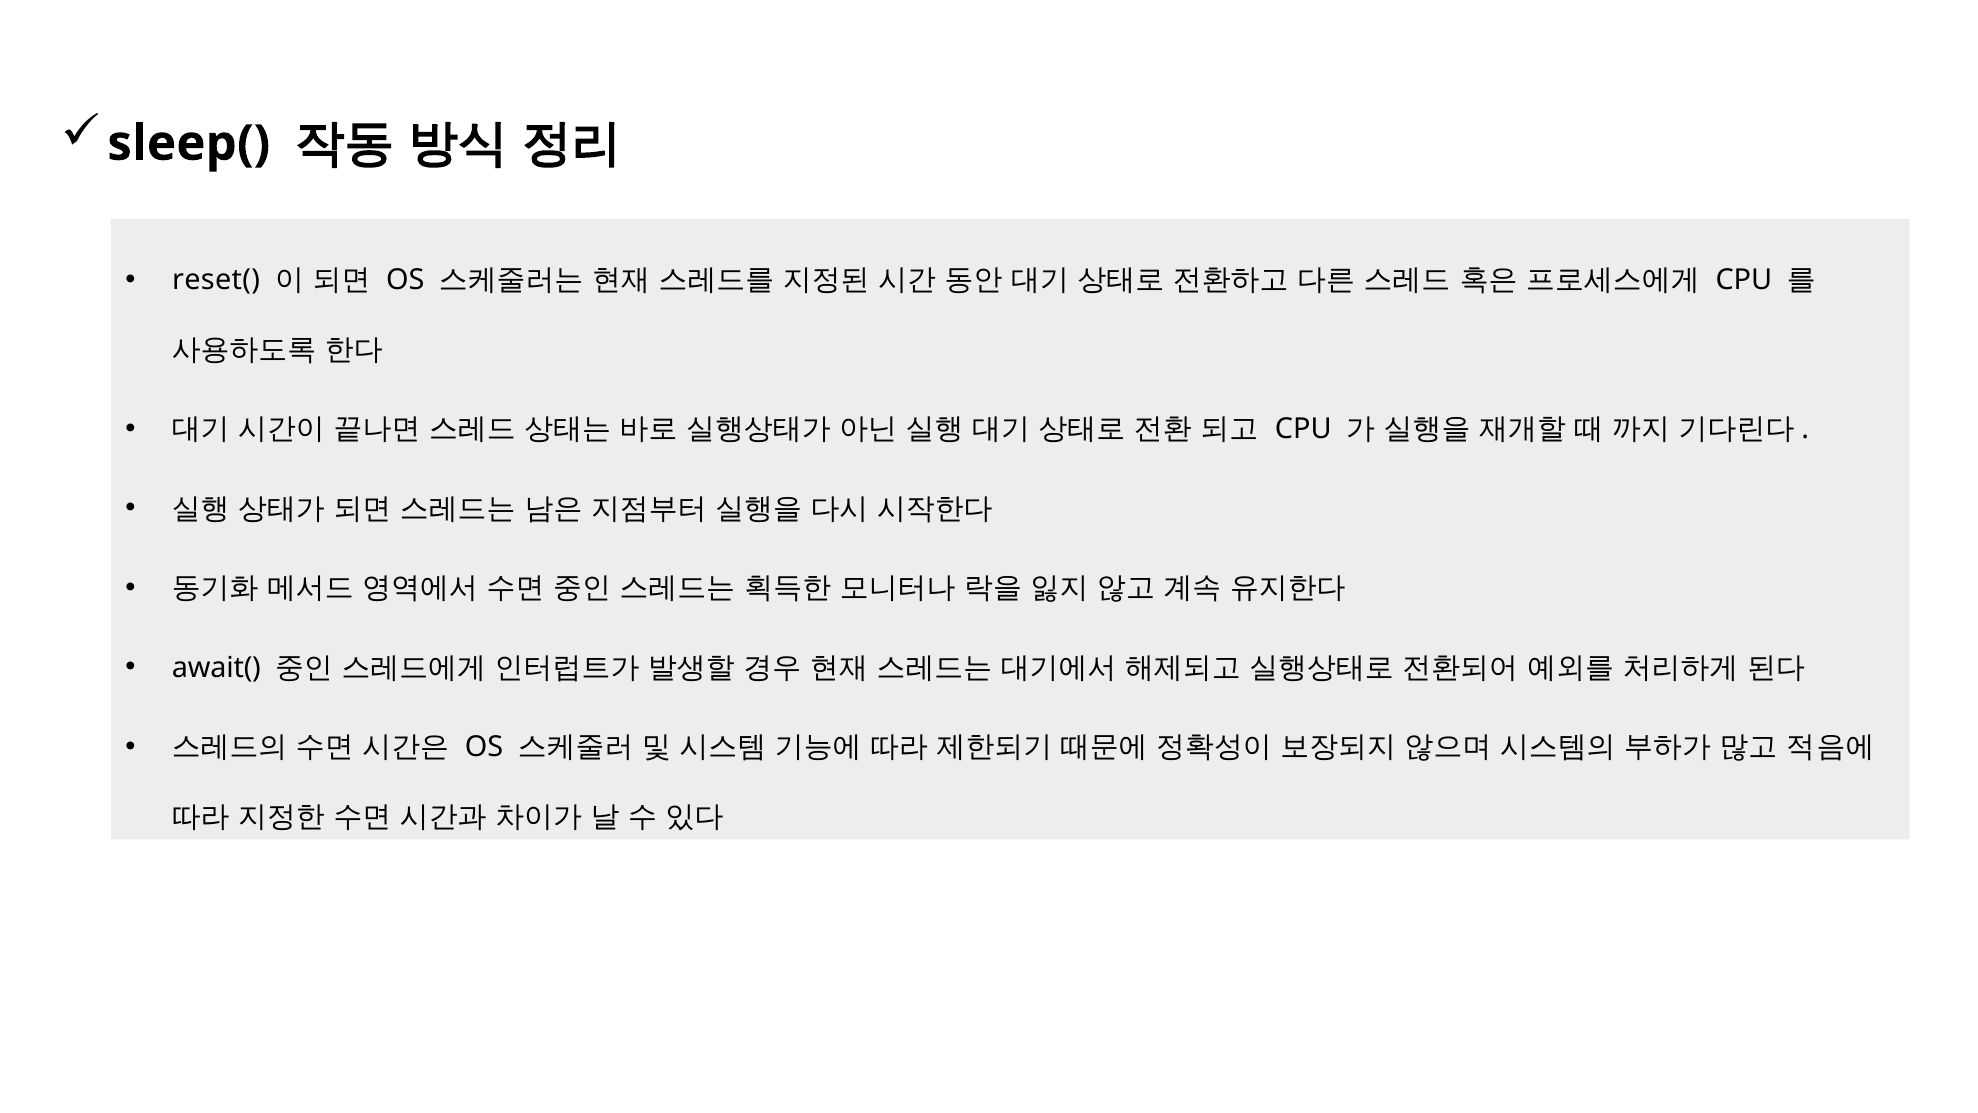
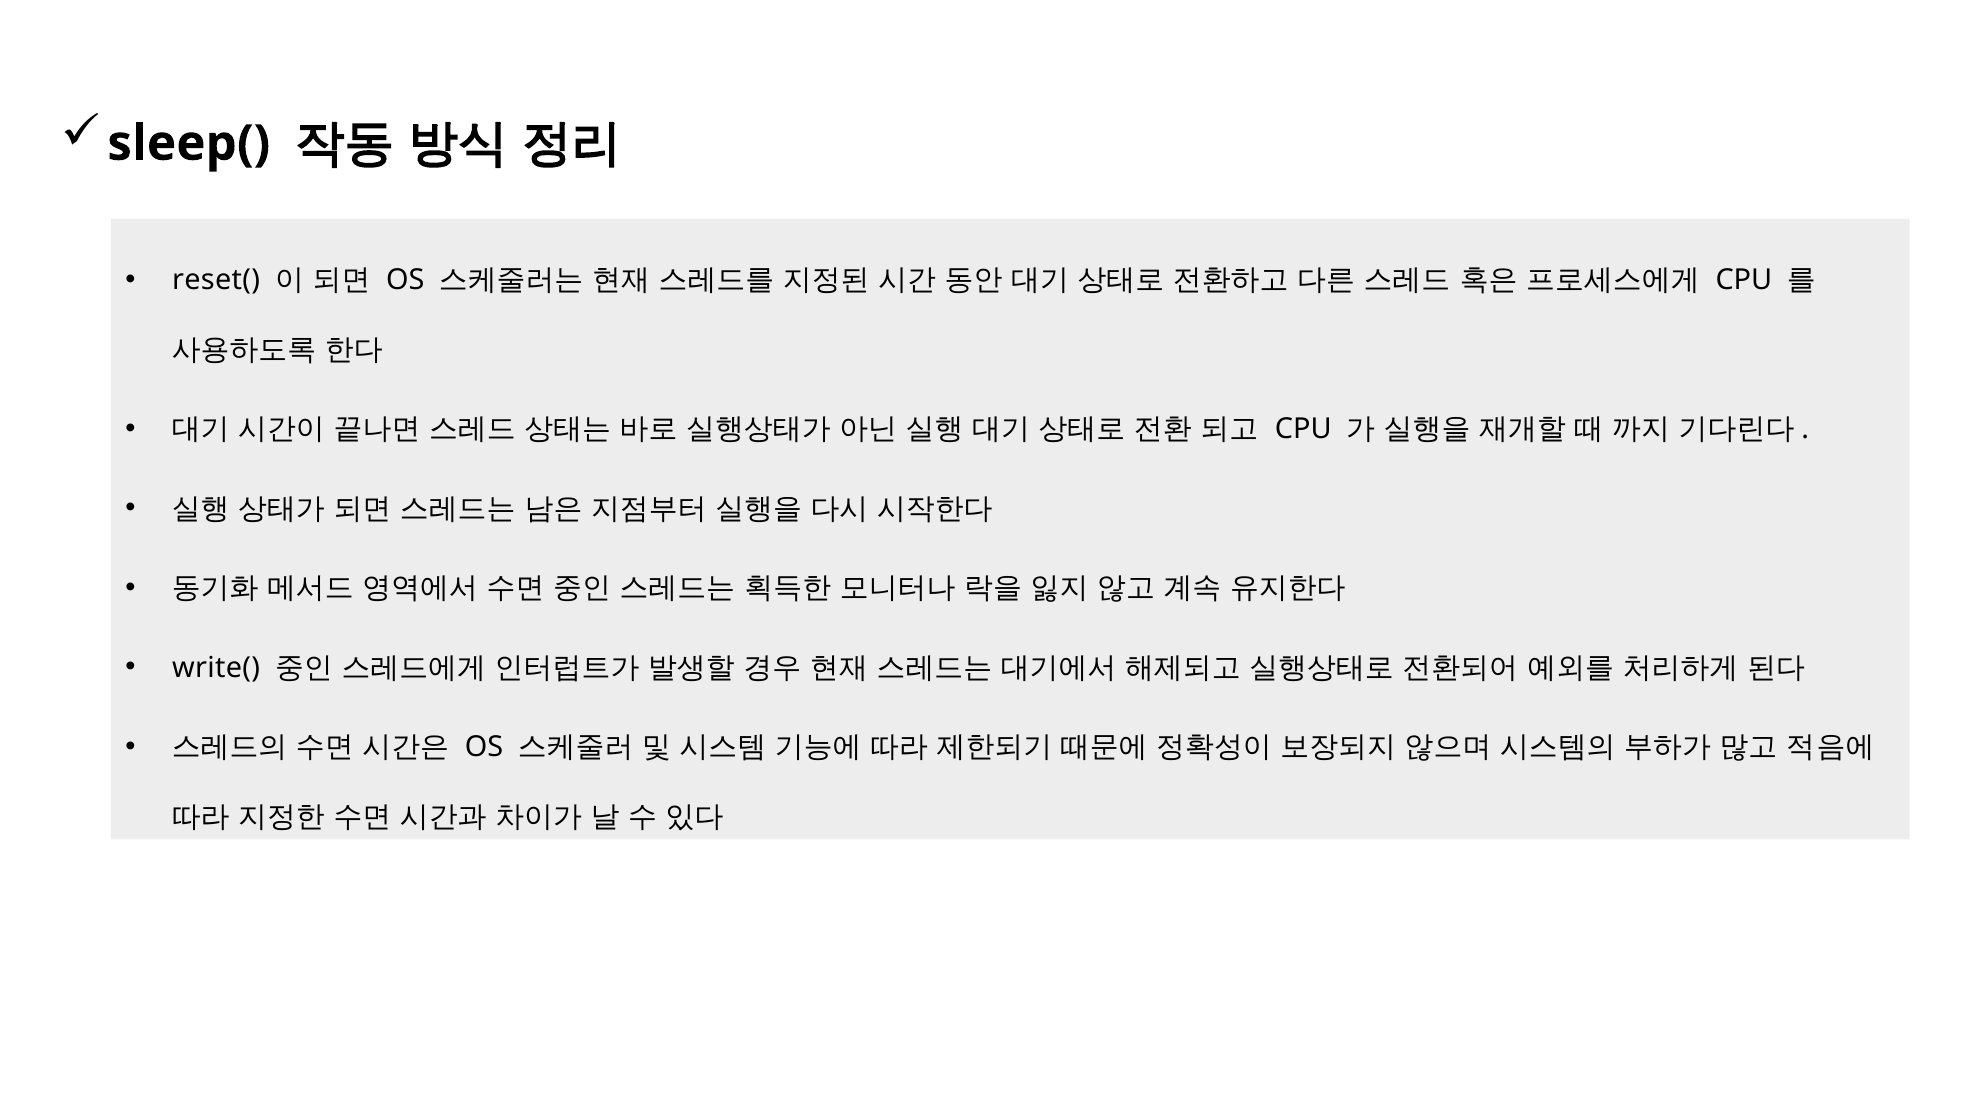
await(: await( -> write( (216, 668)
